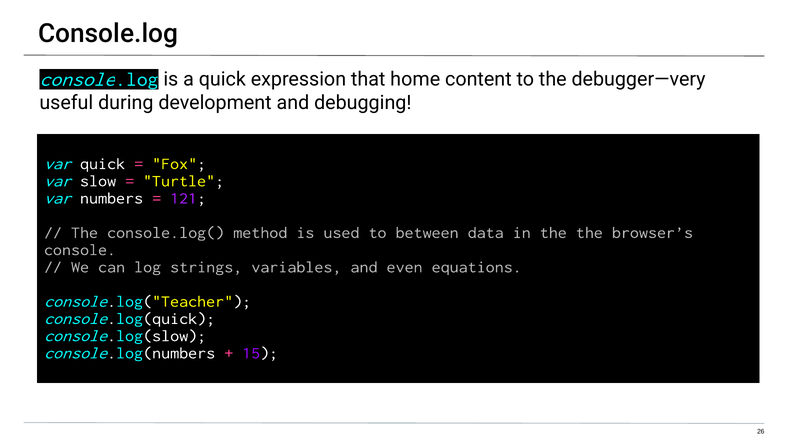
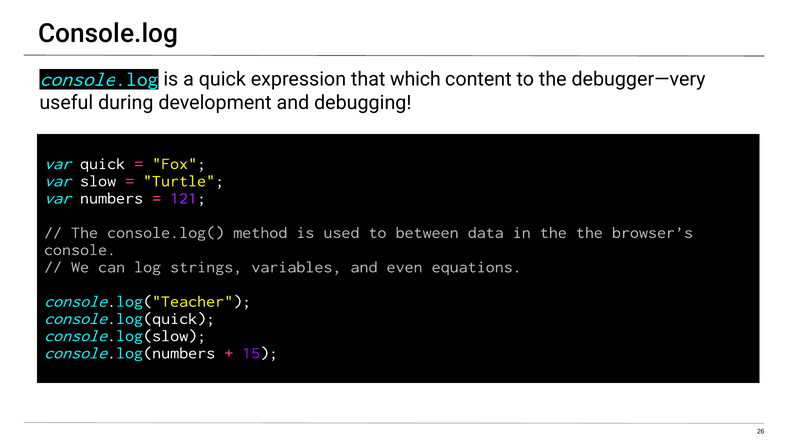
home: home -> which (415, 79)
